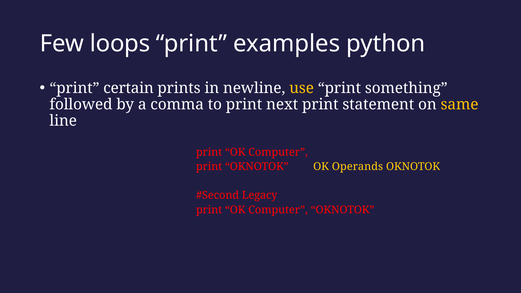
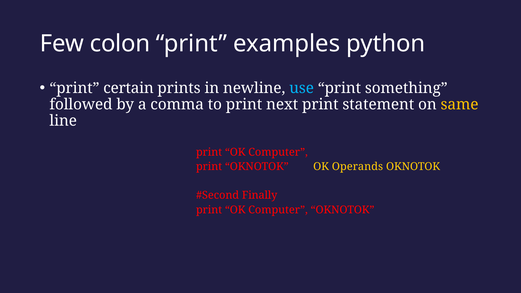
loops: loops -> colon (120, 44)
use colour: yellow -> light blue (302, 88)
Legacy: Legacy -> Finally (260, 195)
